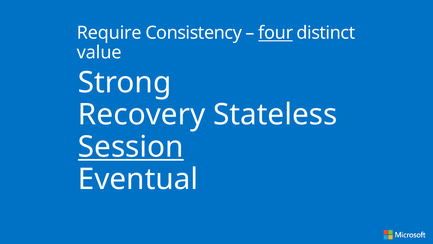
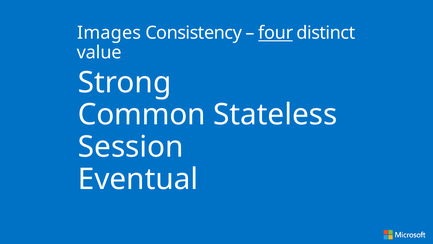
Require: Require -> Images (109, 33)
Recovery: Recovery -> Common (142, 115)
Session underline: present -> none (131, 147)
